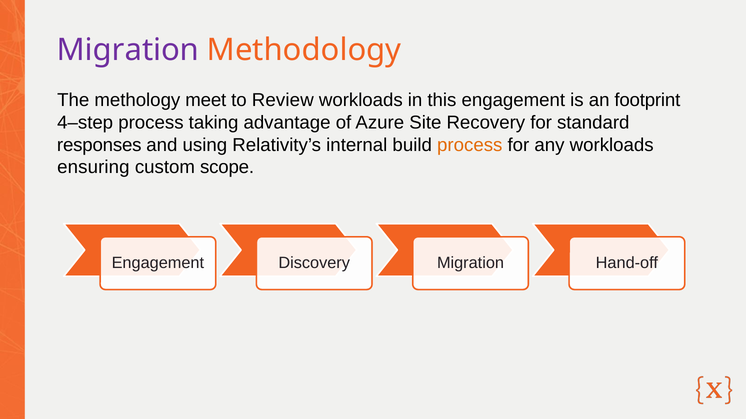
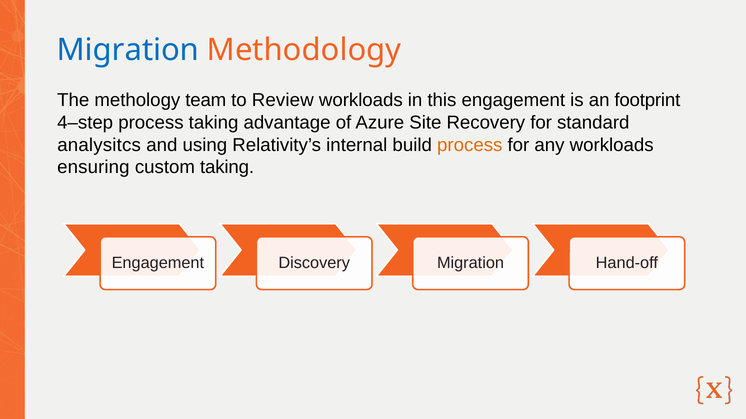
Migration colour: purple -> blue (128, 50)
meet: meet -> team (206, 100)
responses: responses -> analysitcs (99, 145)
custom scope: scope -> taking (227, 168)
